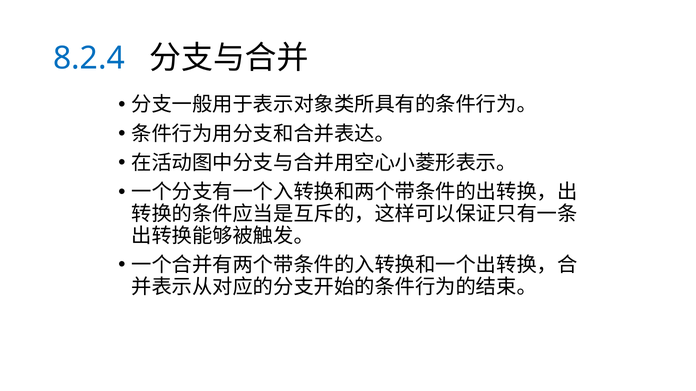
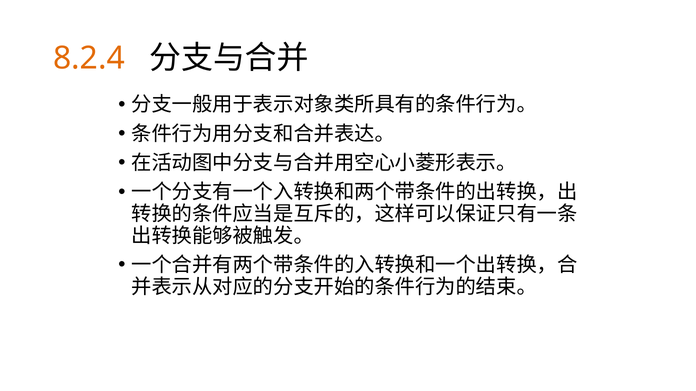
8.2.4 colour: blue -> orange (89, 58)
